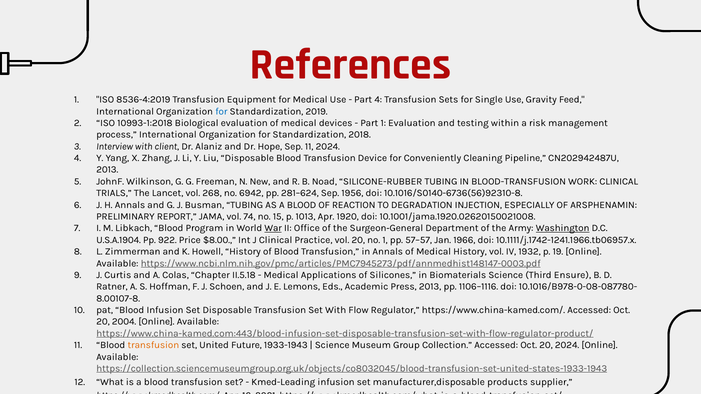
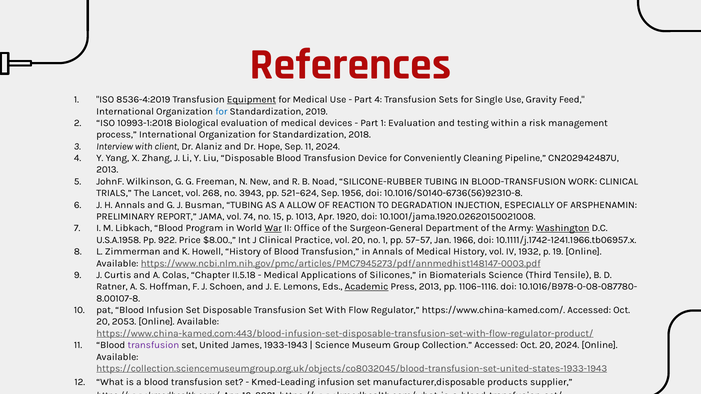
Equipment underline: none -> present (252, 100)
6942: 6942 -> 3943 (251, 193)
281–624: 281–624 -> 521–624 (300, 193)
AS A BLOOD: BLOOD -> ALLOW (302, 205)
U.S.A.1904: U.S.A.1904 -> U.S.A.1958 (119, 240)
Ensure: Ensure -> Tensile (573, 275)
Academic underline: none -> present (366, 287)
2004: 2004 -> 2053 (124, 322)
transfusion colour: orange -> purple (153, 345)
Future: Future -> James (246, 345)
